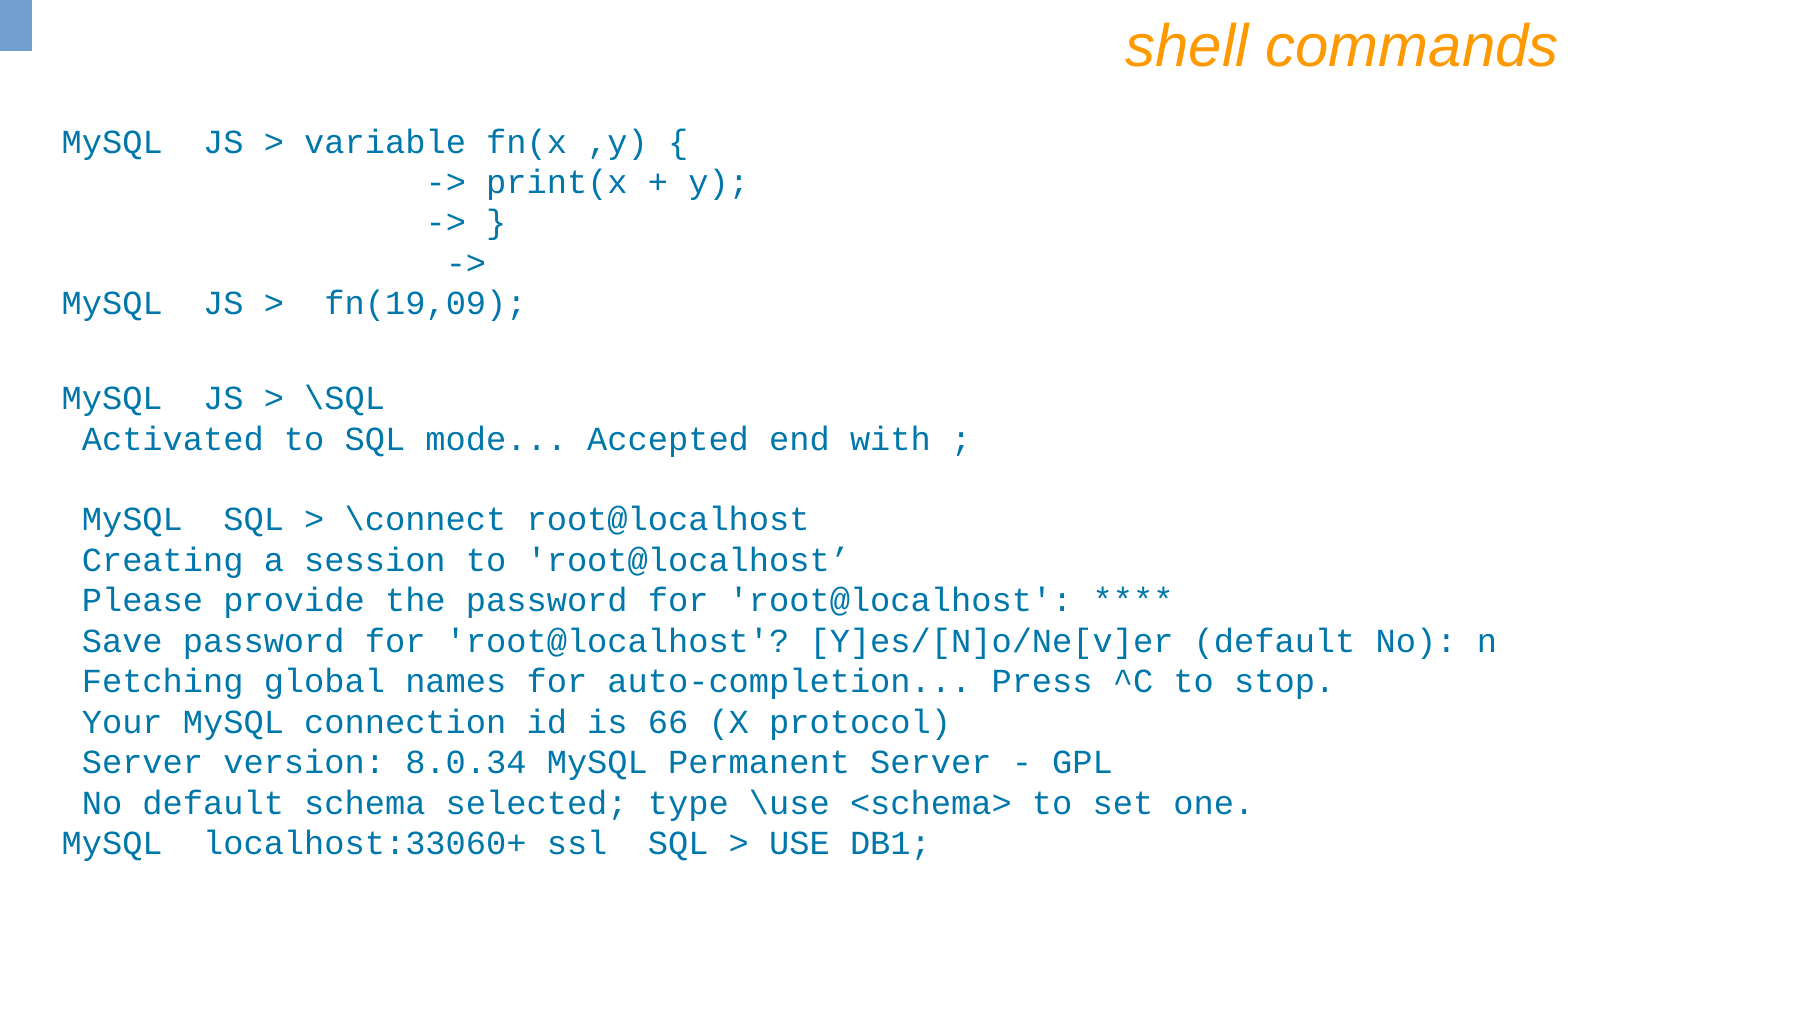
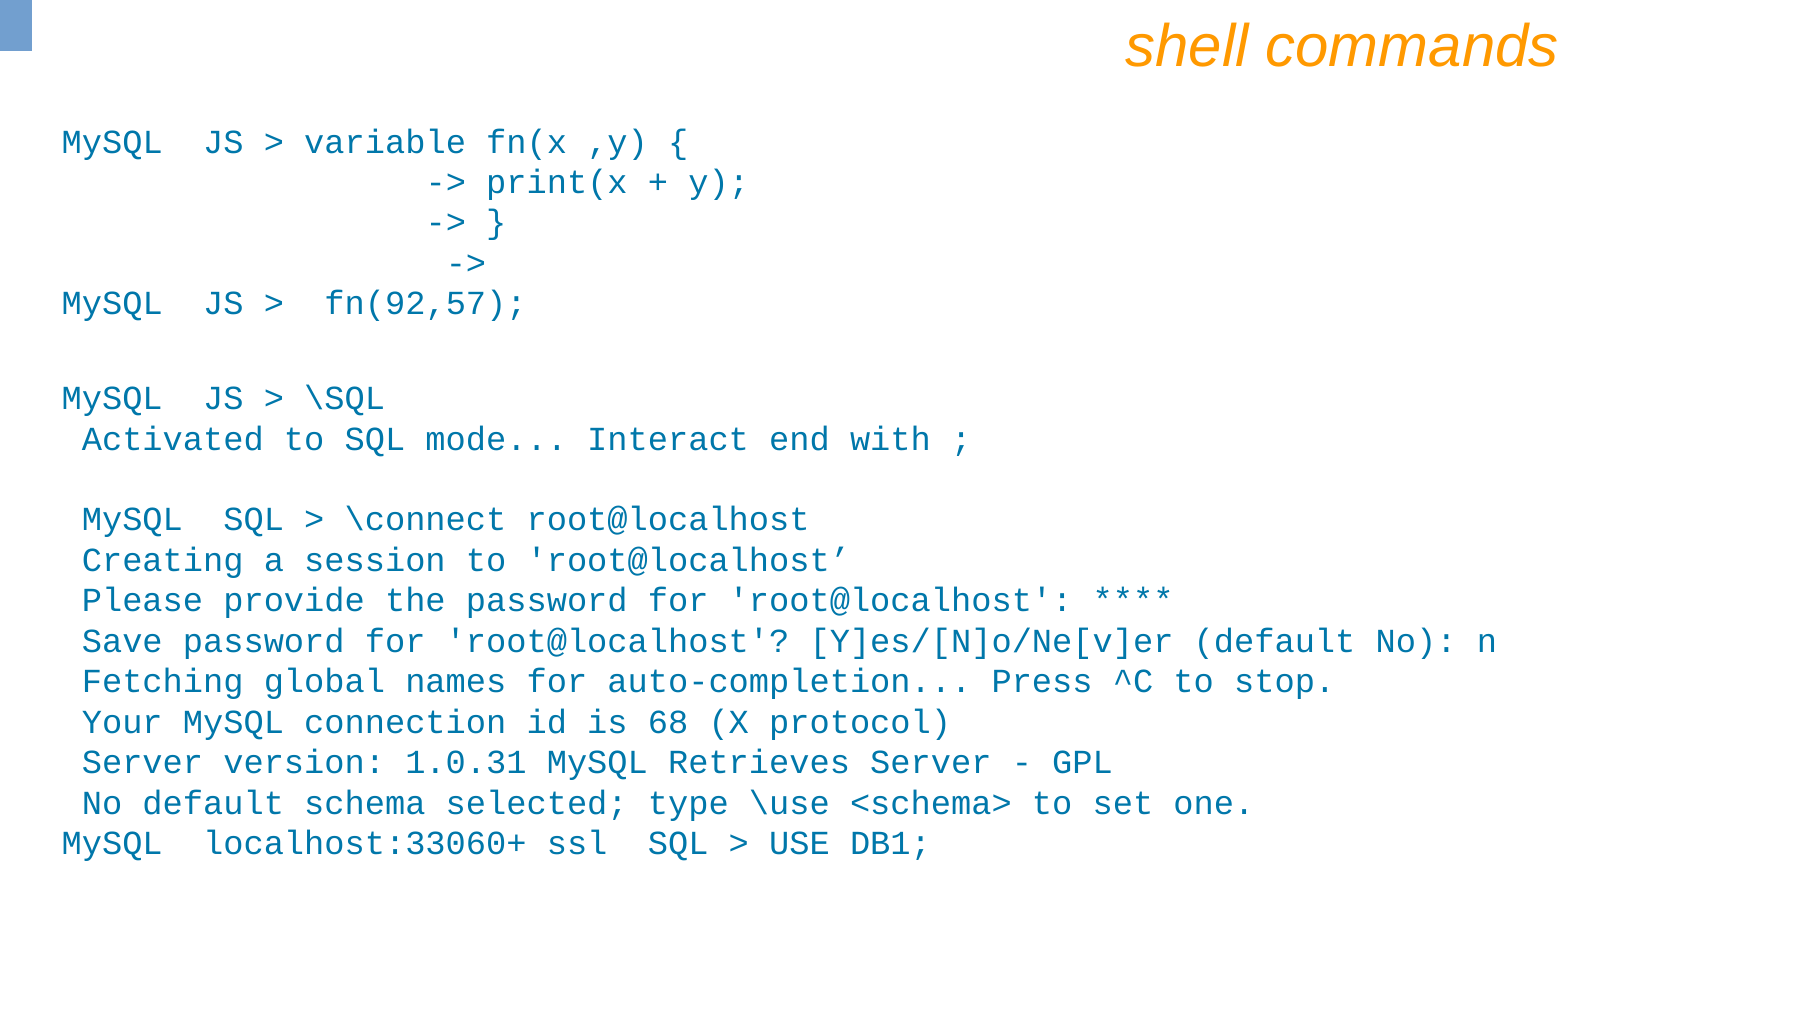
fn(19,09: fn(19,09 -> fn(92,57 (426, 304)
Accepted: Accepted -> Interact (668, 439)
66: 66 -> 68 (668, 722)
8.0.34: 8.0.34 -> 1.0.31 (466, 762)
Permanent: Permanent -> Retrieves (759, 762)
